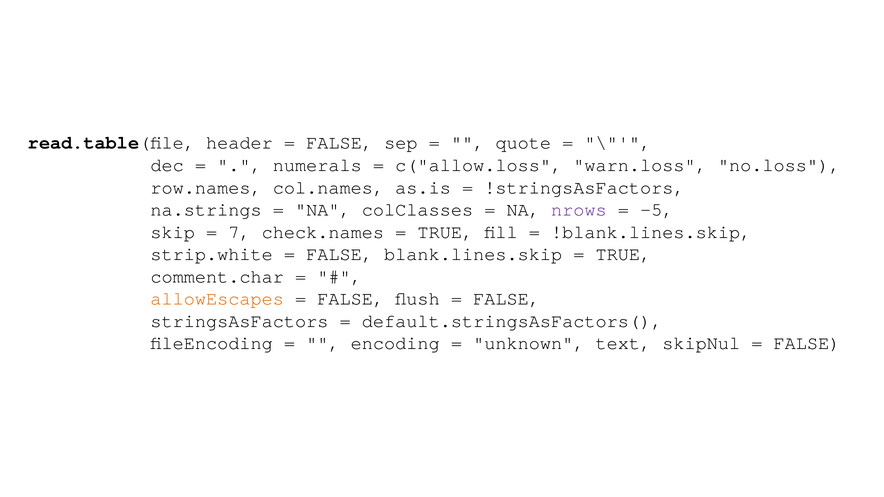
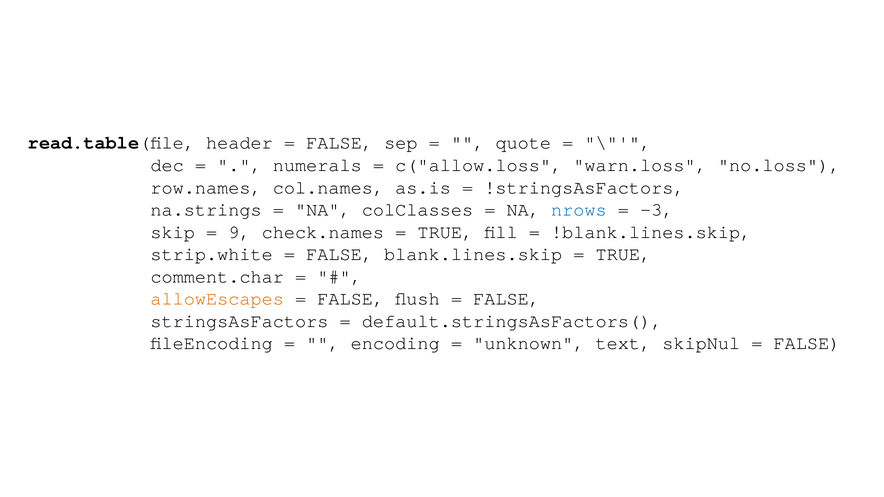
nrows colour: purple -> blue (579, 210)
-5: -5 -> -3 (657, 210)
7: 7 -> 9 (239, 232)
